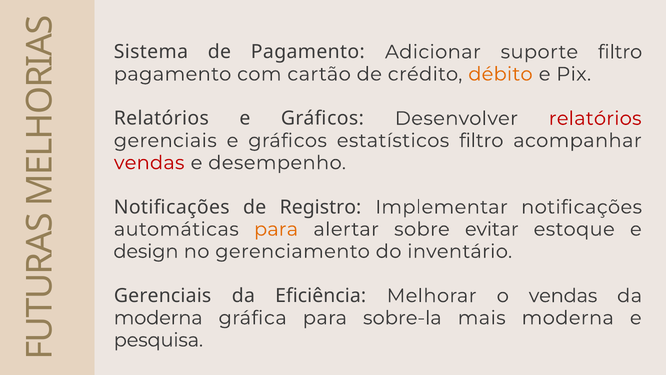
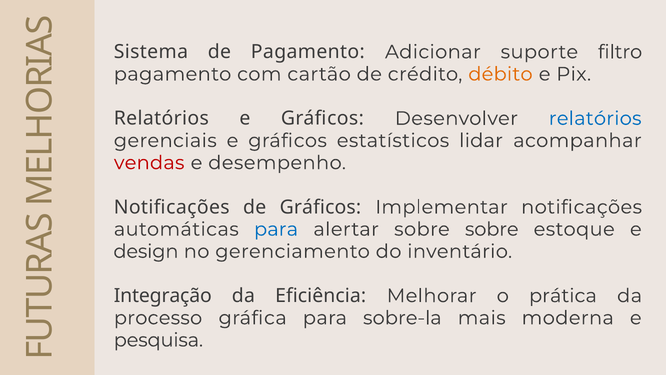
relatórios colour: red -> blue (595, 118)
estatísticos filtro: filtro -> lidar (481, 140)
de Registro: Registro -> Gráficos (320, 207)
para colour: orange -> blue (276, 229)
sobre evitar: evitar -> sobre (492, 229)
Gerenciais: Gerenciais -> Integração (163, 295)
o vendas: vendas -> prática (563, 295)
moderna: moderna -> processo (158, 318)
